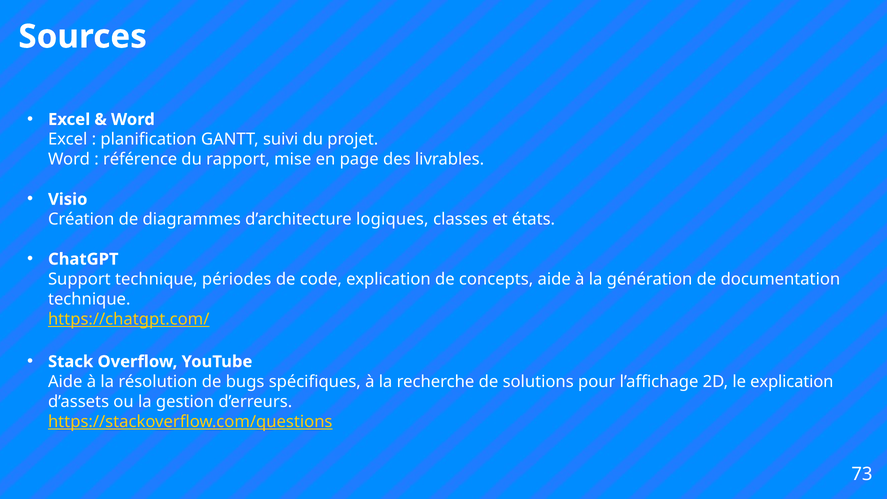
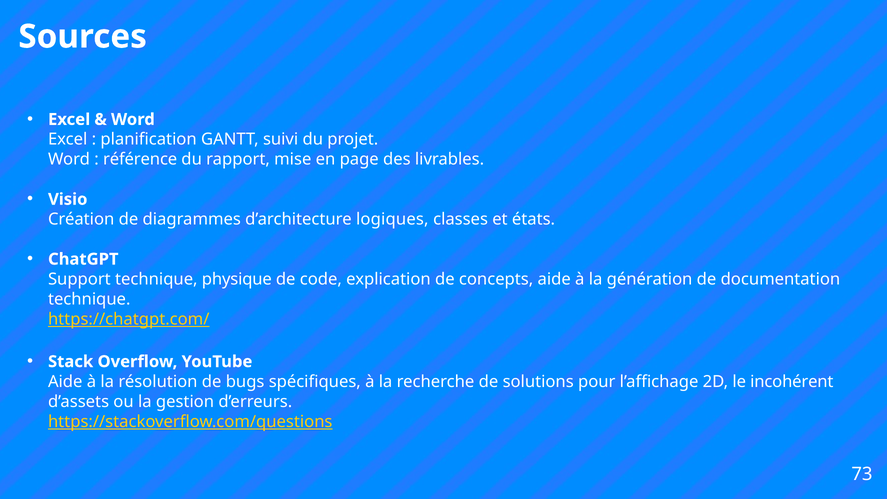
périodes: périodes -> physique (237, 279)
le explication: explication -> incohérent (792, 382)
